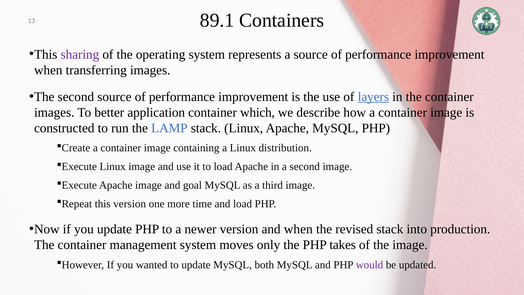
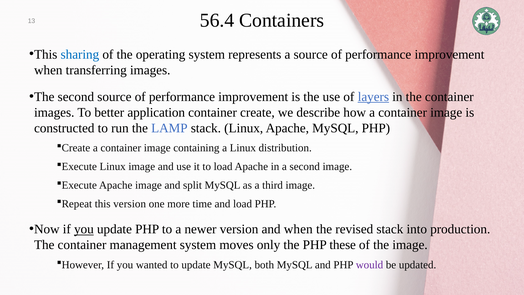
89.1: 89.1 -> 56.4 (217, 20)
sharing colour: purple -> blue (80, 54)
which: which -> create (257, 112)
goal: goal -> split (192, 185)
you underline: none -> present (84, 229)
takes: takes -> these (343, 245)
